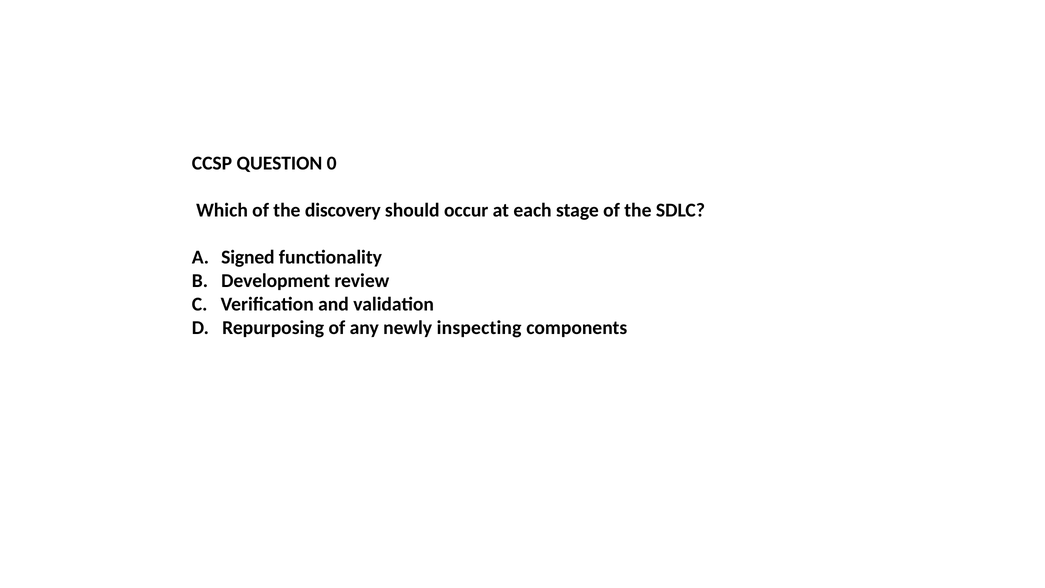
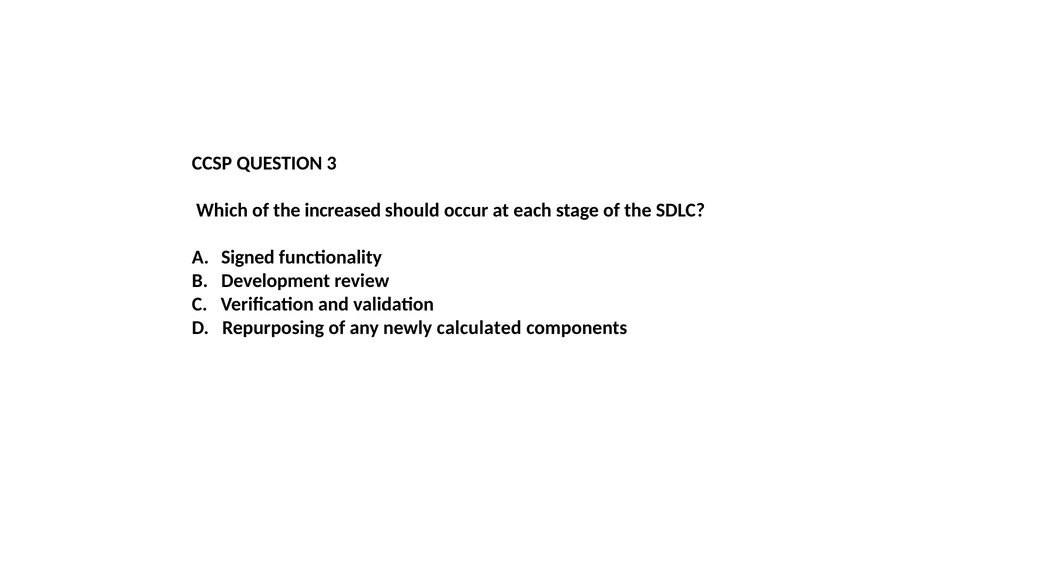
0: 0 -> 3 (332, 163)
discovery: discovery -> increased (343, 210)
inspecting: inspecting -> calculated (479, 328)
